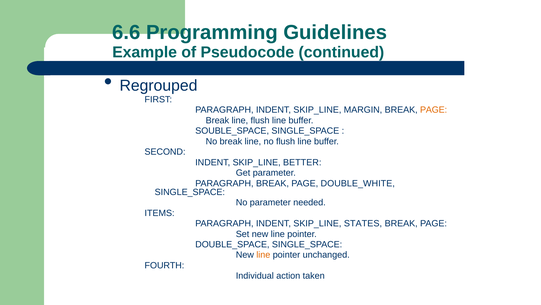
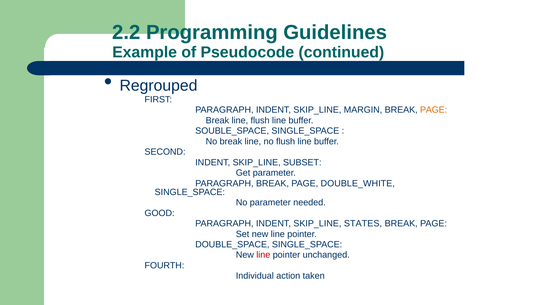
6.6: 6.6 -> 2.2 (126, 33)
BETTER: BETTER -> SUBSET (302, 162)
ITEMS: ITEMS -> GOOD (160, 213)
line colour: orange -> red (263, 254)
